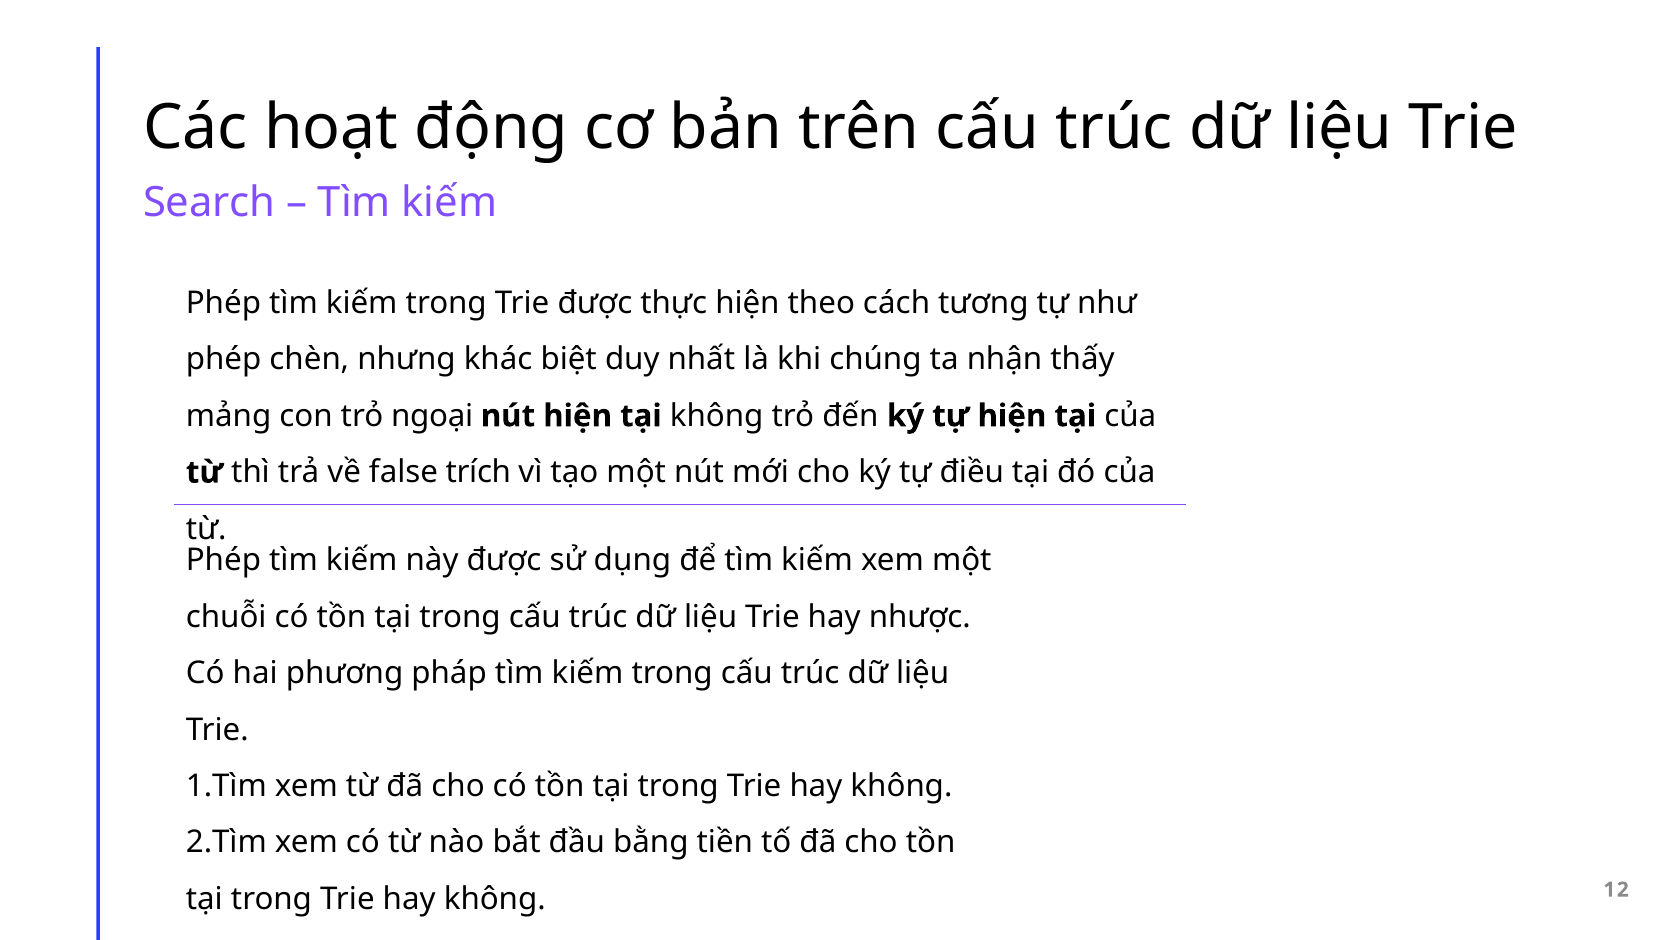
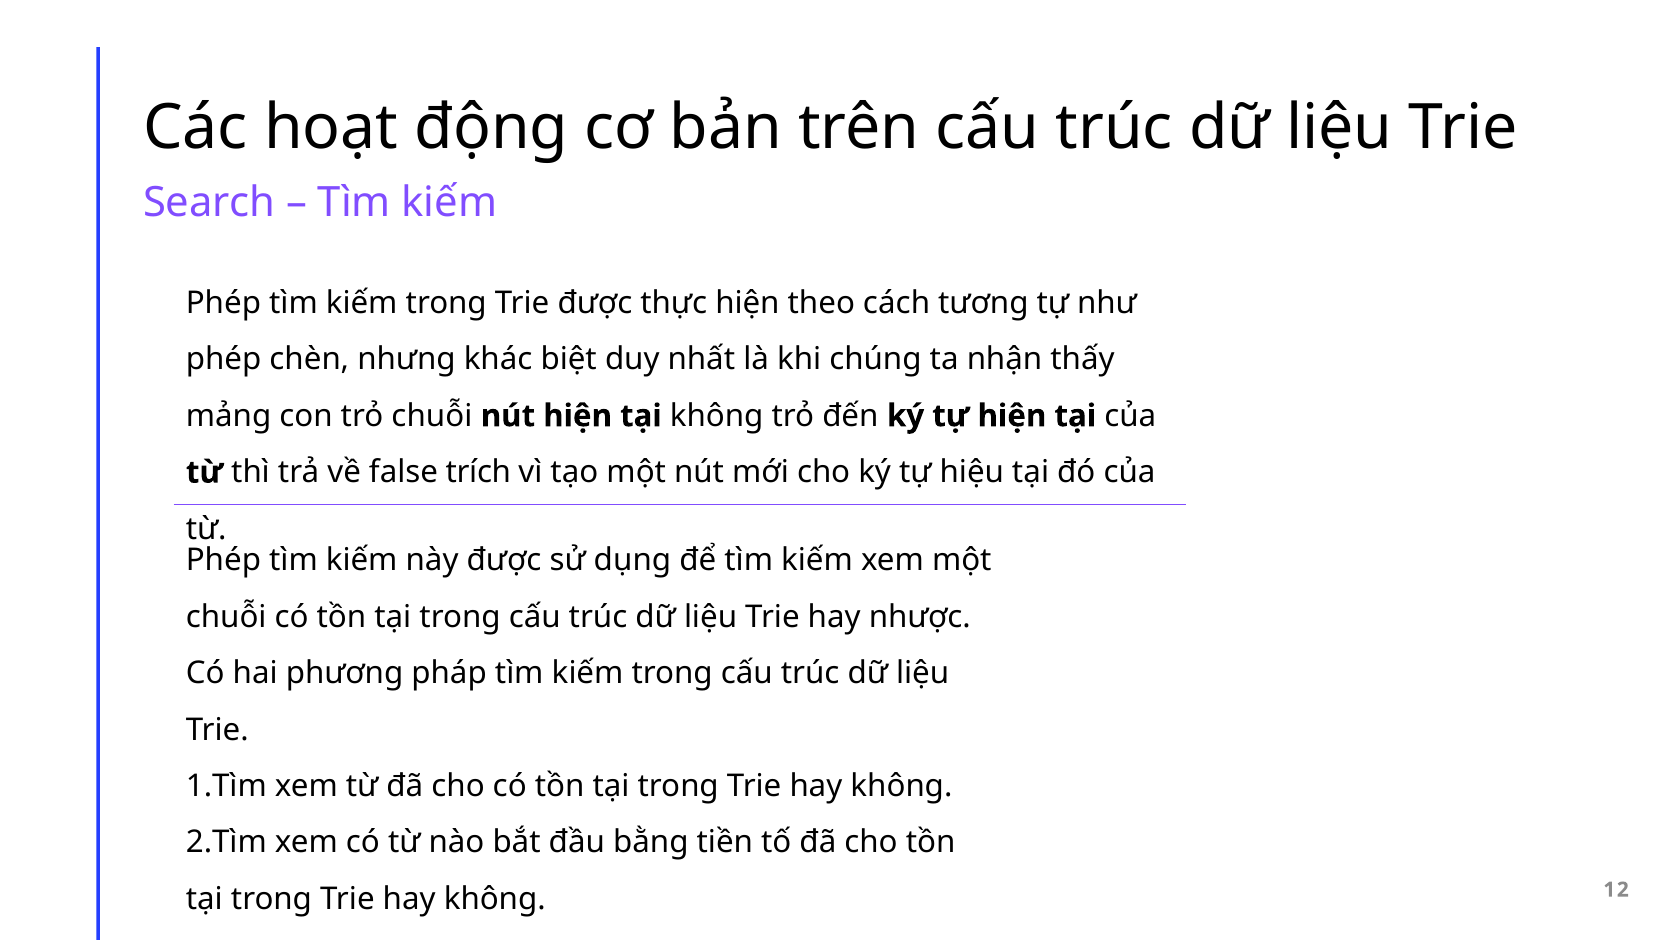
trỏ ngoại: ngoại -> chuỗi (432, 416)
điều: điều -> hiệu (972, 472)
